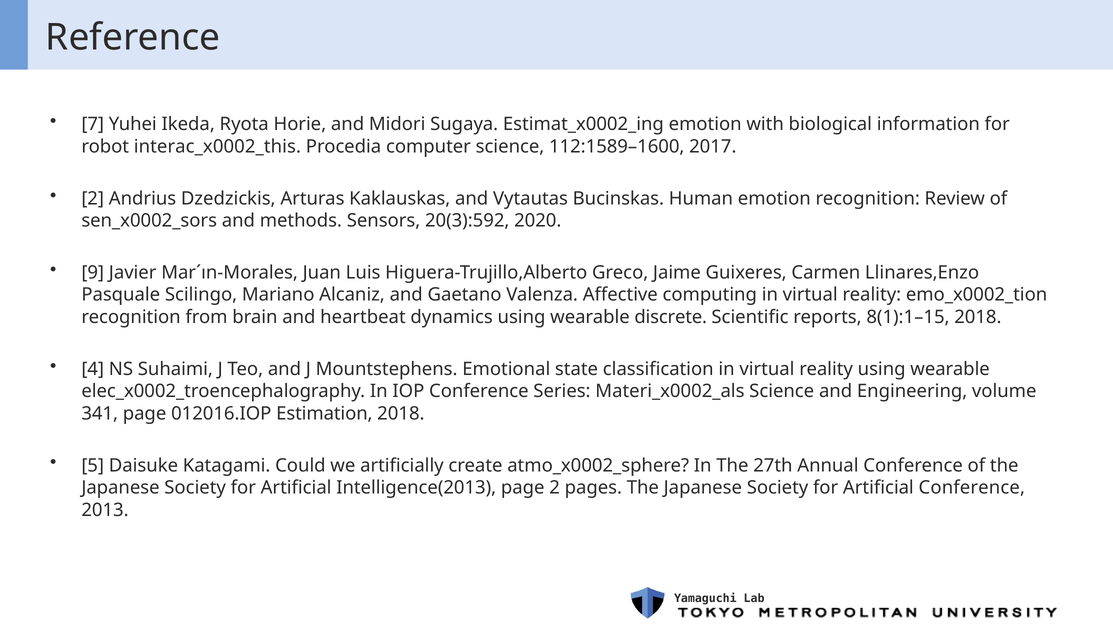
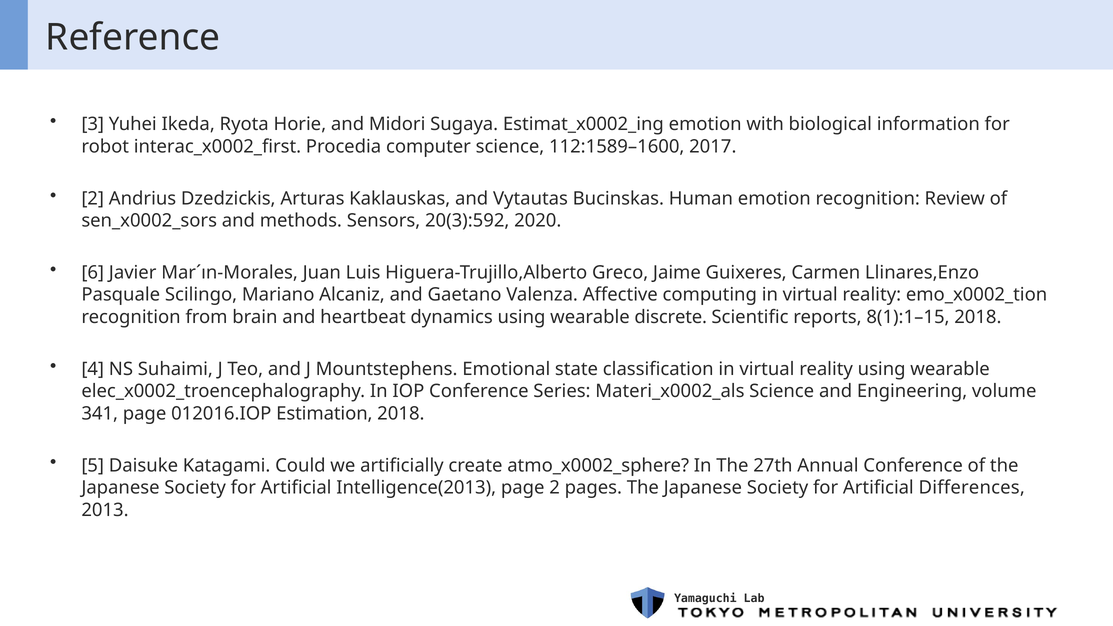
7: 7 -> 3 (93, 124)
interac_x0002_this: interac_x0002_this -> interac_x0002_first (217, 147)
9: 9 -> 6 (93, 273)
Artificial Conference: Conference -> Differences (972, 488)
